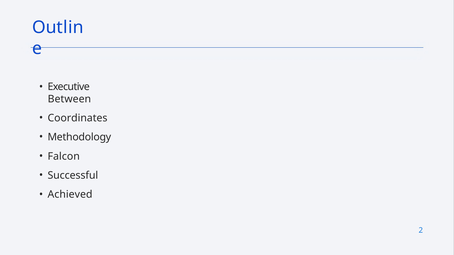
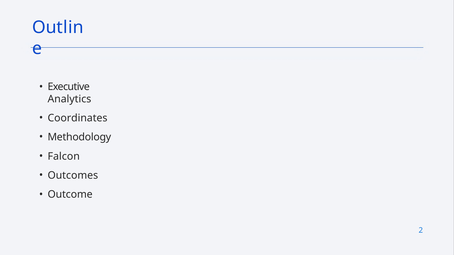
Between: Between -> Analytics (69, 99)
Successful: Successful -> Outcomes (73, 176)
Achieved: Achieved -> Outcome (70, 195)
